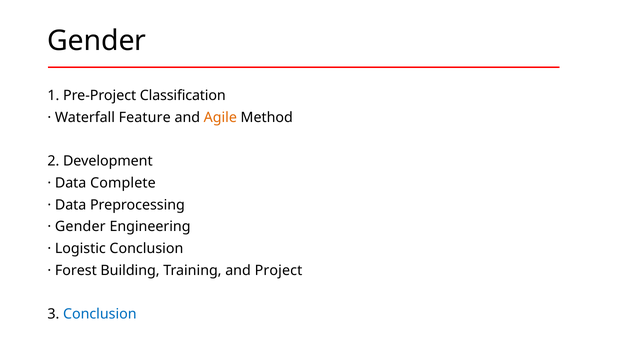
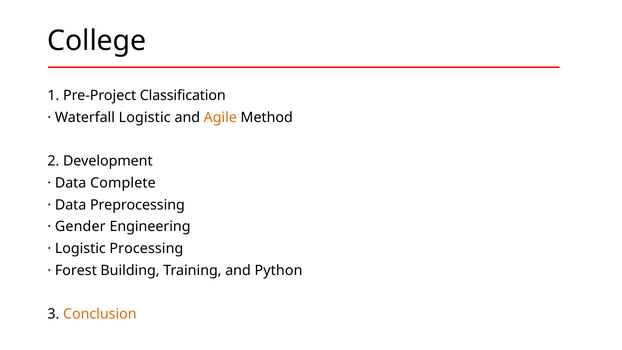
Gender: Gender -> College (97, 41)
Waterfall Feature: Feature -> Logistic (145, 117)
Logistic Conclusion: Conclusion -> Processing (146, 248)
Project: Project -> Python (278, 270)
Conclusion colour: blue -> orange (100, 314)
